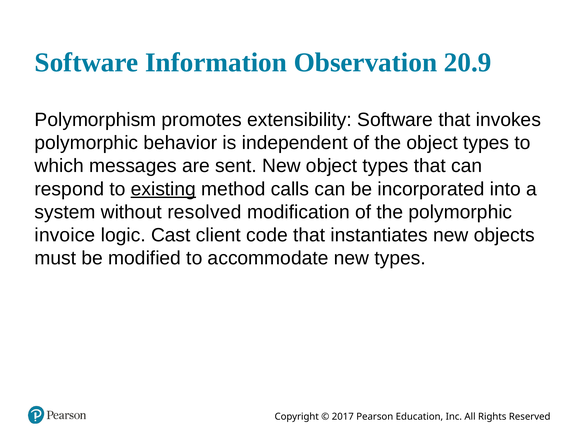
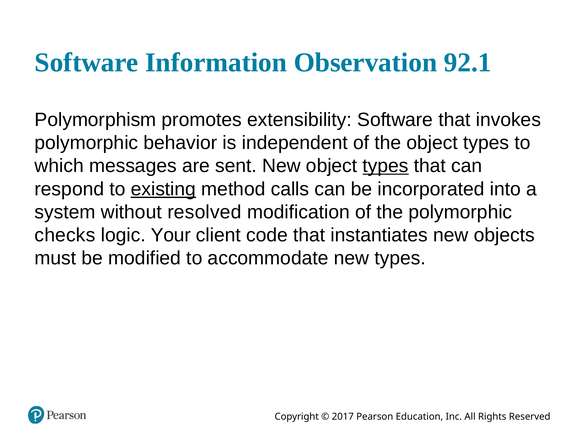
20.9: 20.9 -> 92.1 (468, 63)
types underline: none -> present (386, 166)
invoice: invoice -> checks (65, 235)
Cast: Cast -> Your (171, 235)
